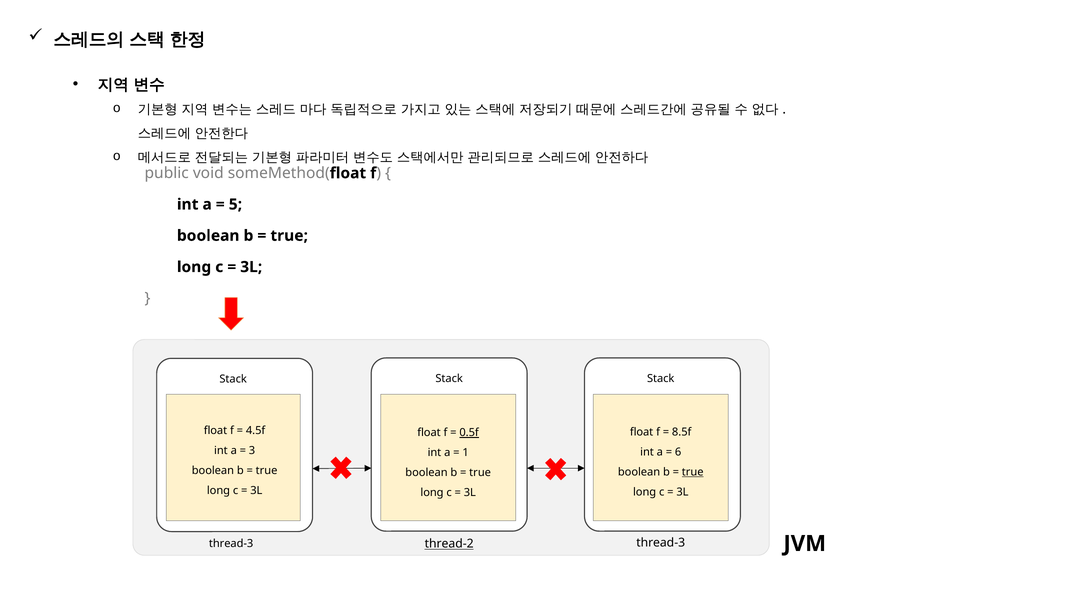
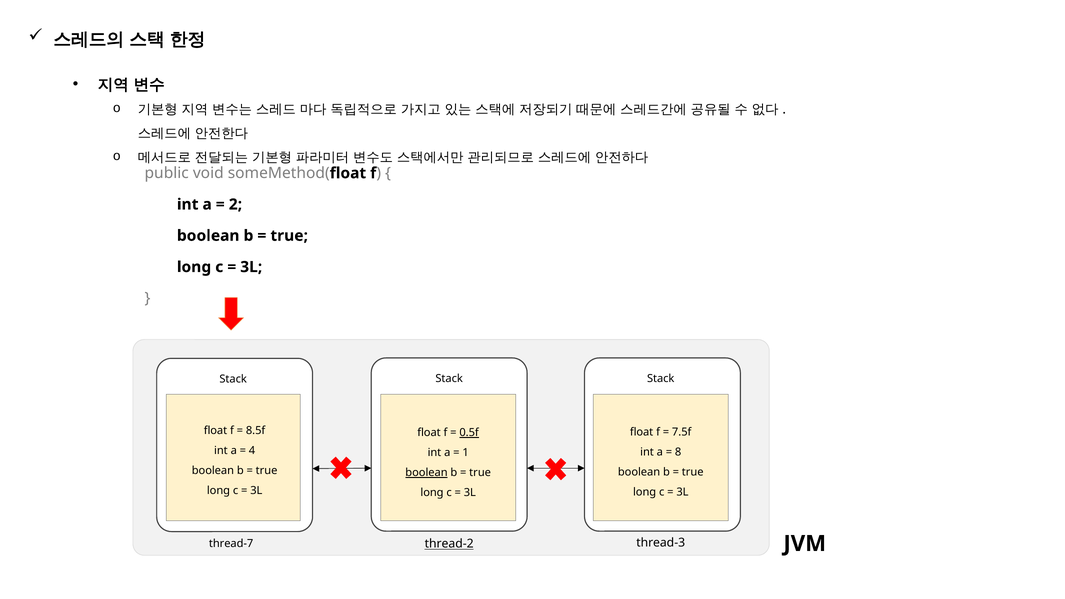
5: 5 -> 2 (235, 204)
4.5f: 4.5f -> 8.5f (256, 430)
8.5f: 8.5f -> 7.5f (682, 432)
3: 3 -> 4 (252, 450)
6: 6 -> 8 (678, 452)
true underline: present -> none (693, 472)
boolean underline: none -> present (426, 473)
thread-3: thread-3 -> thread-7 (231, 544)
